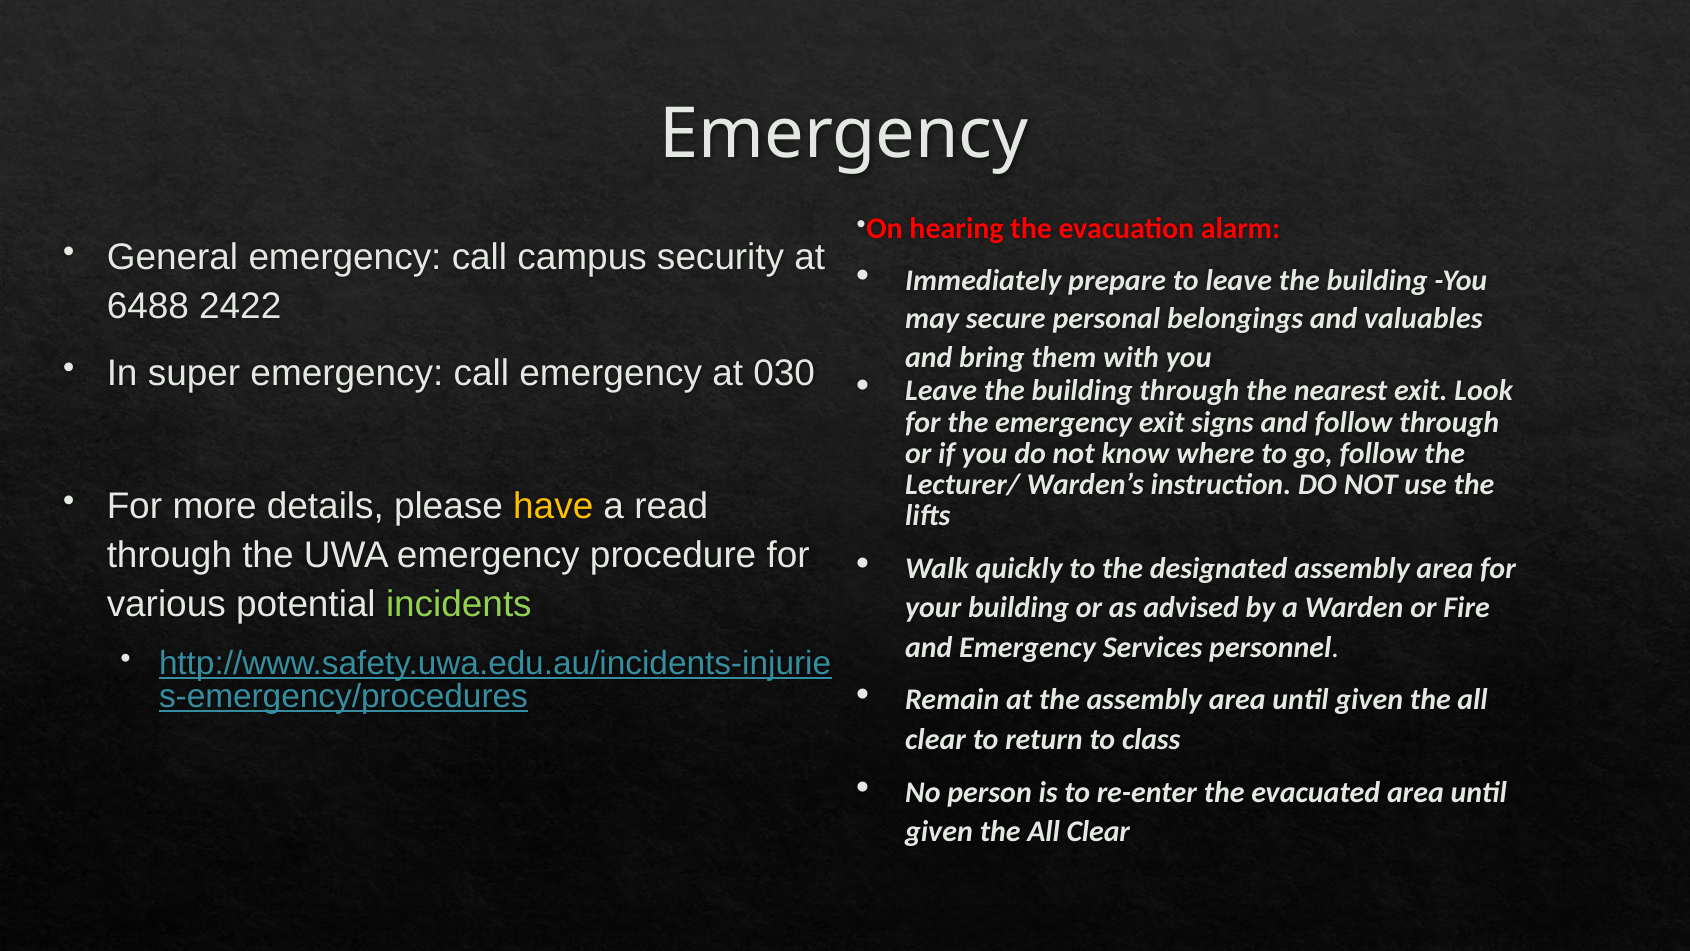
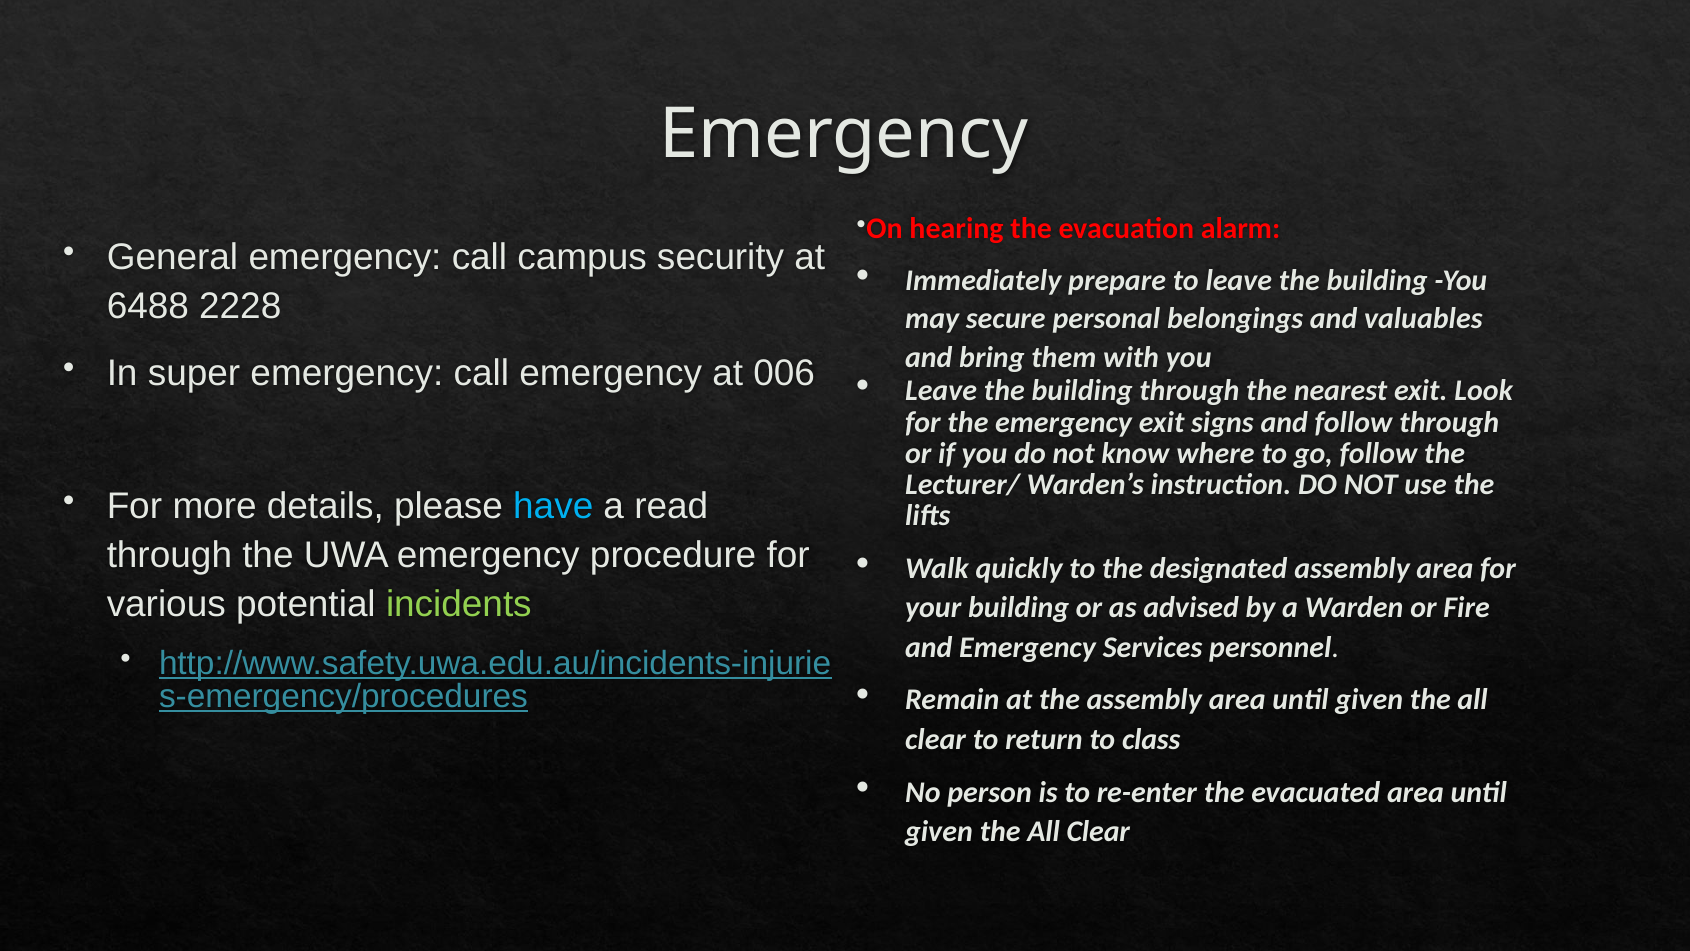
2422: 2422 -> 2228 (240, 306)
030: 030 -> 006 (784, 373)
have colour: yellow -> light blue (553, 506)
